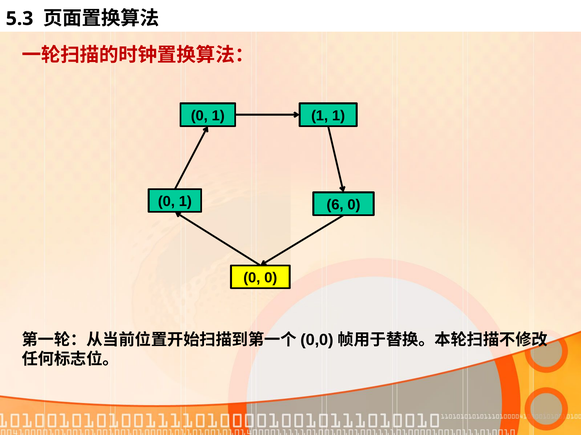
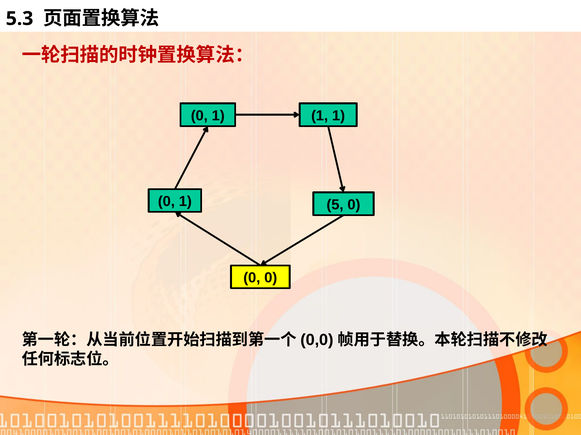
6: 6 -> 5 (335, 205)
